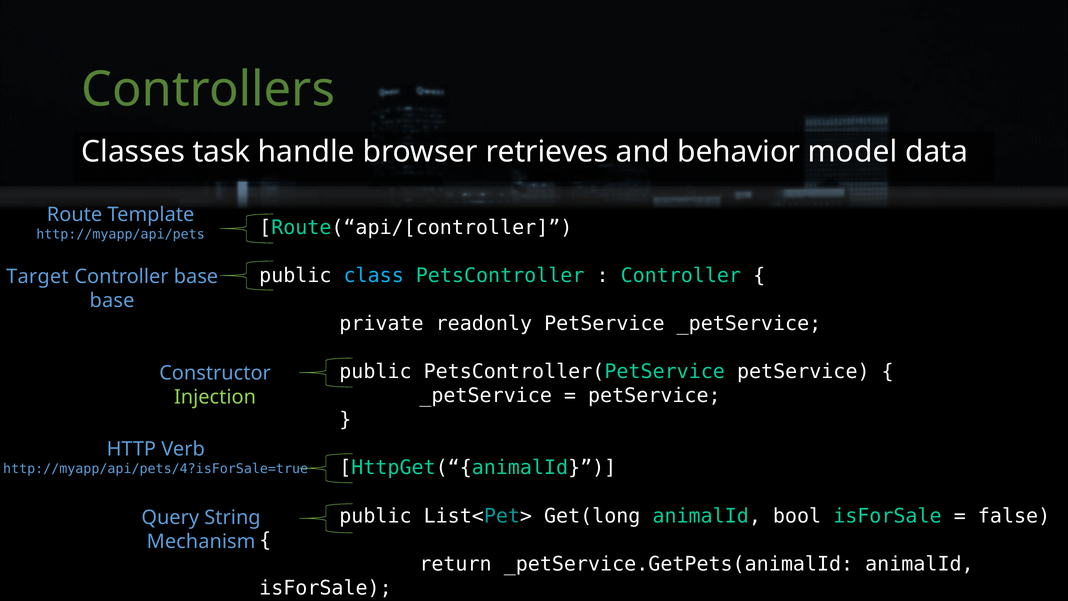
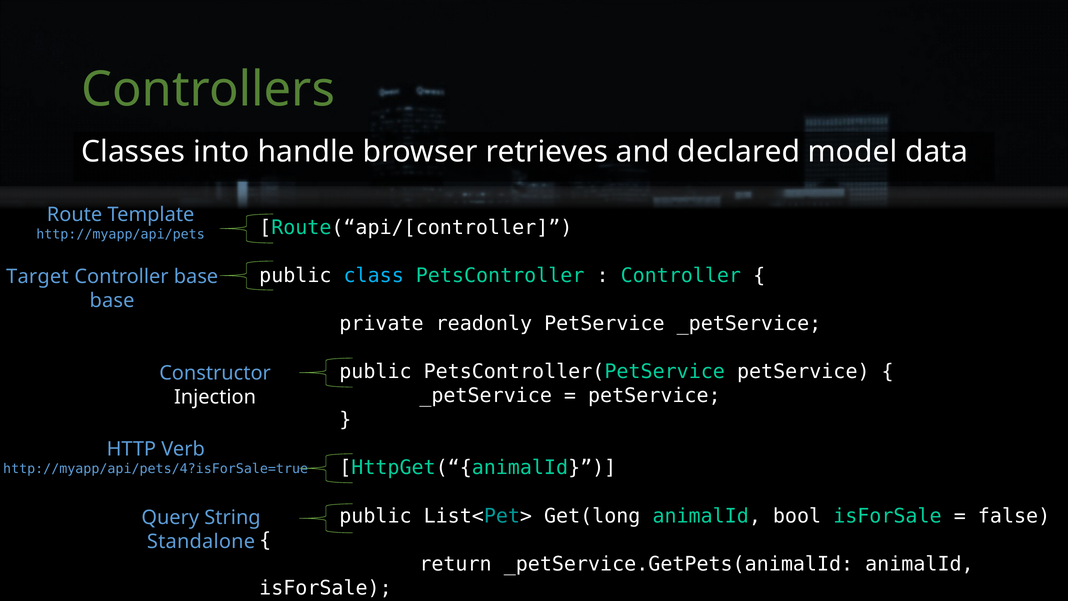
task: task -> into (221, 152)
behavior: behavior -> declared (739, 152)
Injection colour: light green -> white (215, 397)
Mechanism: Mechanism -> Standalone (201, 542)
